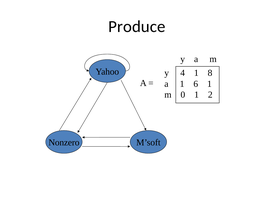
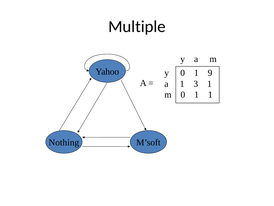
Produce: Produce -> Multiple (137, 27)
y 4: 4 -> 0 (183, 73)
8: 8 -> 9 (210, 73)
6: 6 -> 3 (196, 84)
1 2: 2 -> 1 (210, 95)
Nonzero: Nonzero -> Nothing (64, 142)
